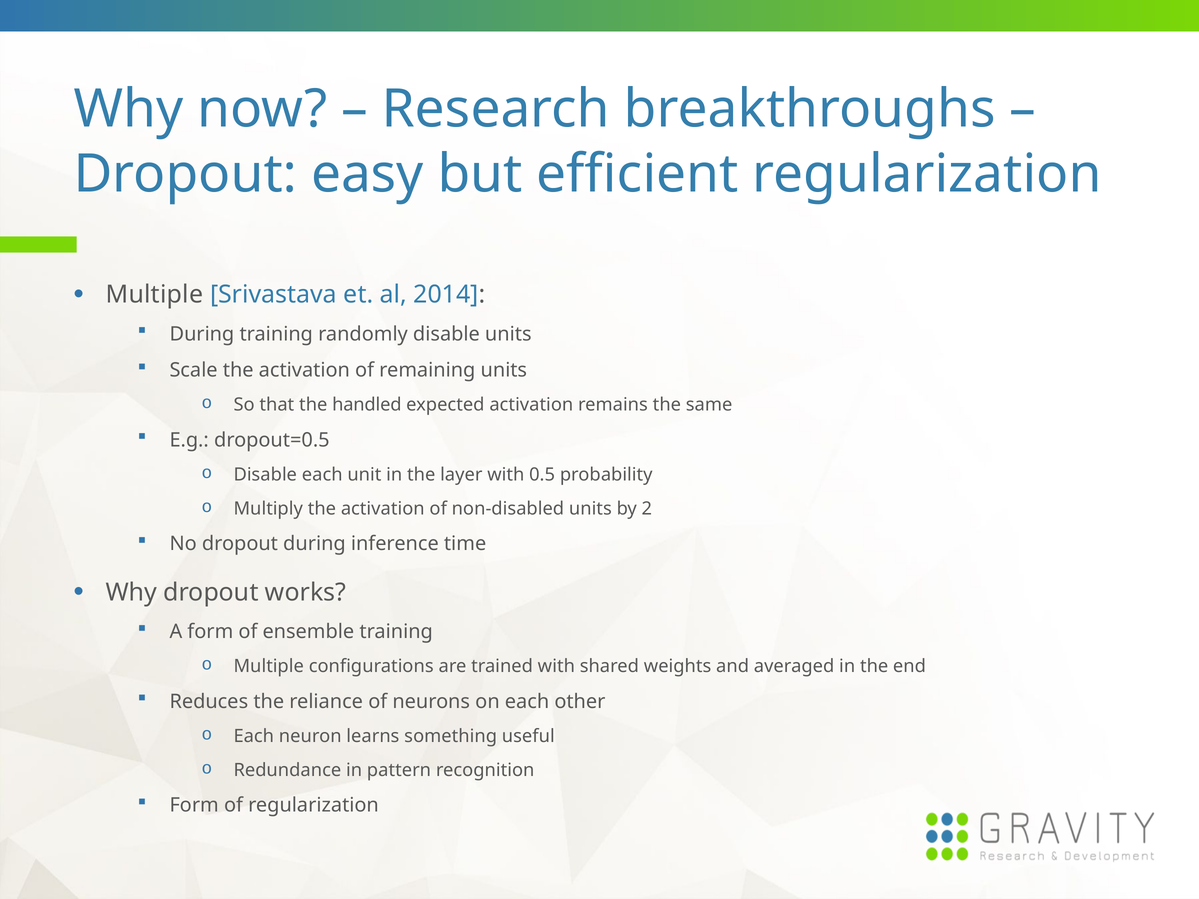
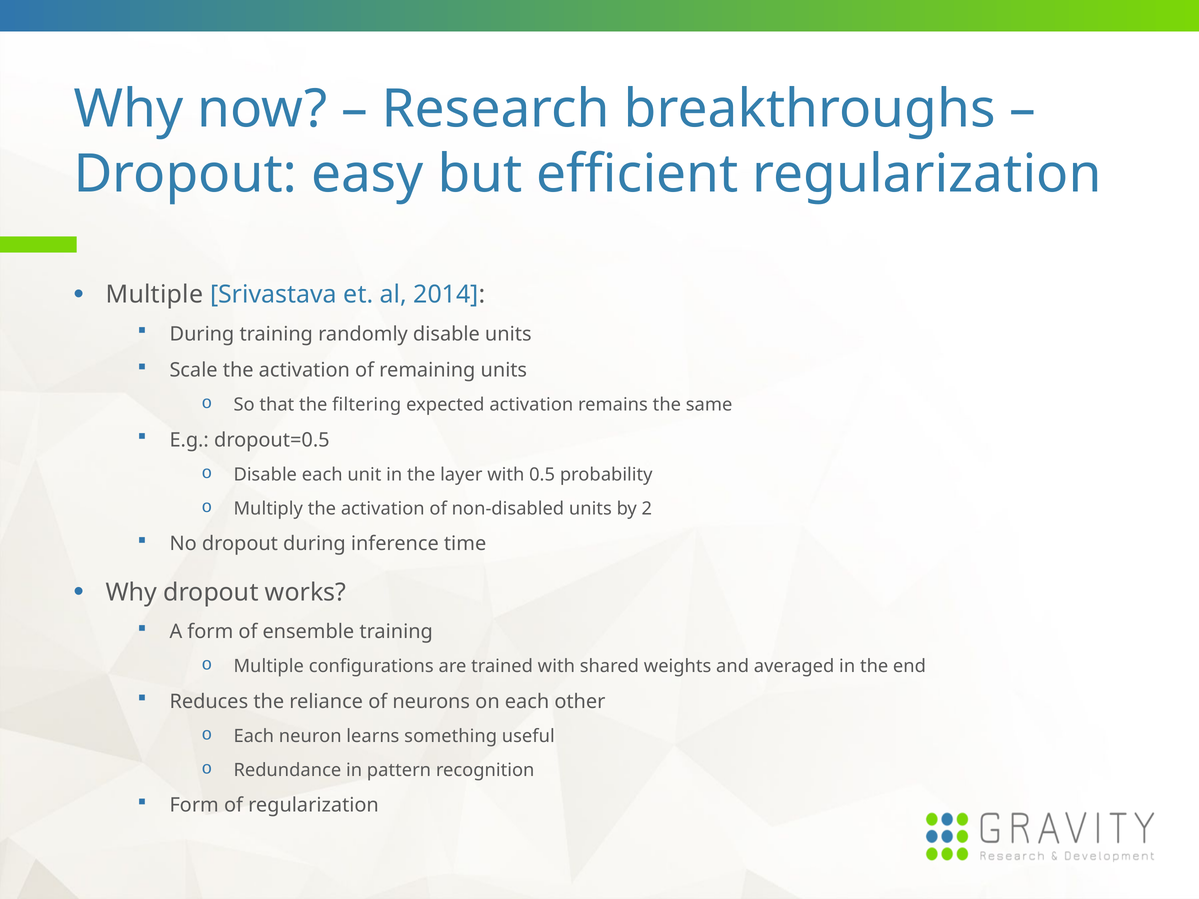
handled: handled -> filtering (367, 405)
